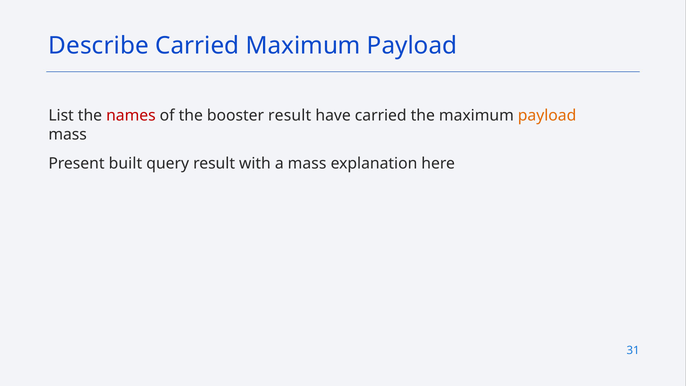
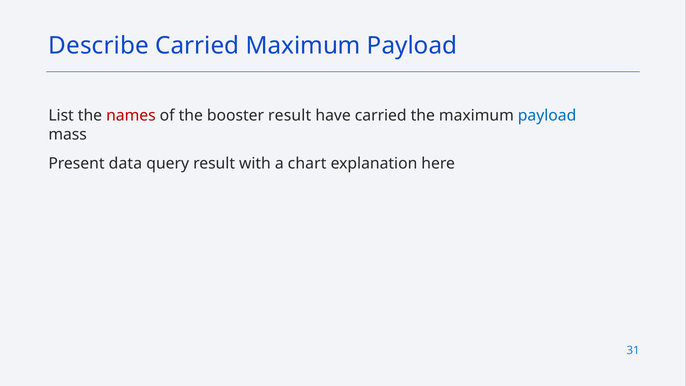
payload colour: orange -> blue (547, 116)
built: built -> data (125, 163)
a mass: mass -> chart (307, 163)
